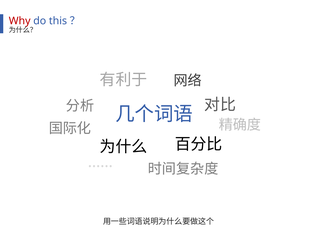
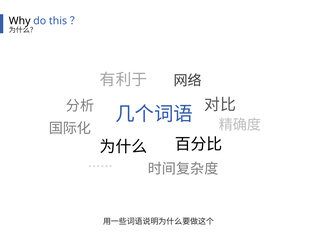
Why colour: red -> black (20, 21)
